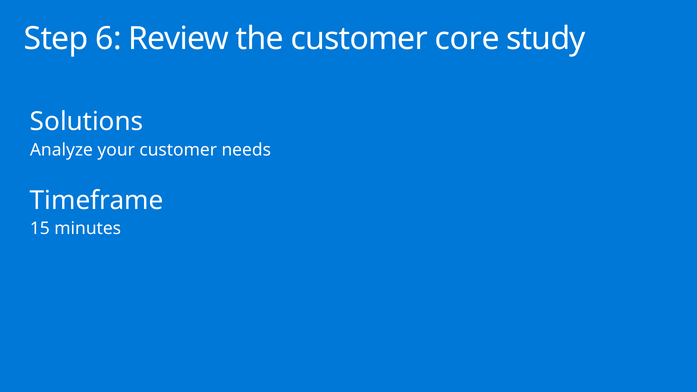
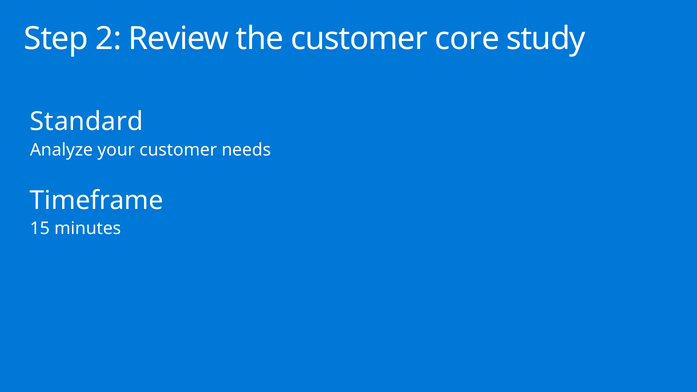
6: 6 -> 2 (108, 39)
Solutions: Solutions -> Standard (87, 122)
